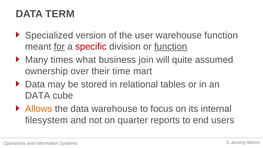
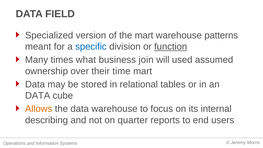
TERM: TERM -> FIELD (60, 14)
the user: user -> mart (144, 35)
warehouse function: function -> patterns (221, 35)
for underline: present -> none (59, 47)
specific colour: red -> blue (91, 47)
quite: quite -> used (182, 60)
filesystem: filesystem -> describing (47, 120)
